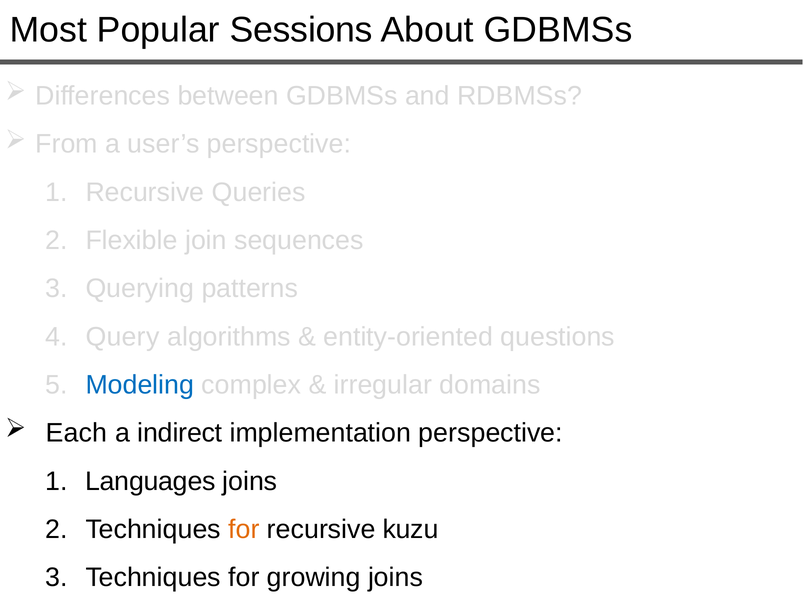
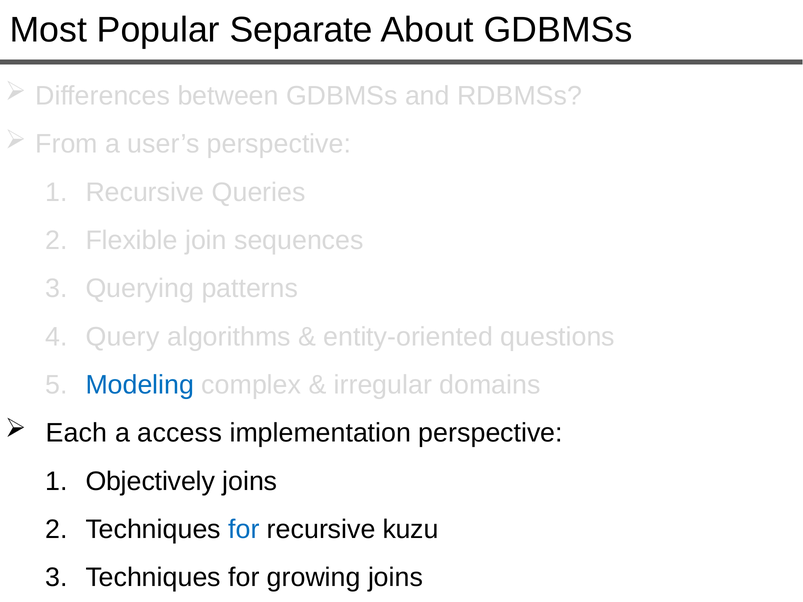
Sessions: Sessions -> Separate (301, 30)
indirect: indirect -> access (180, 433)
Languages: Languages -> Objectively (150, 481)
for colour: orange -> blue (244, 530)
